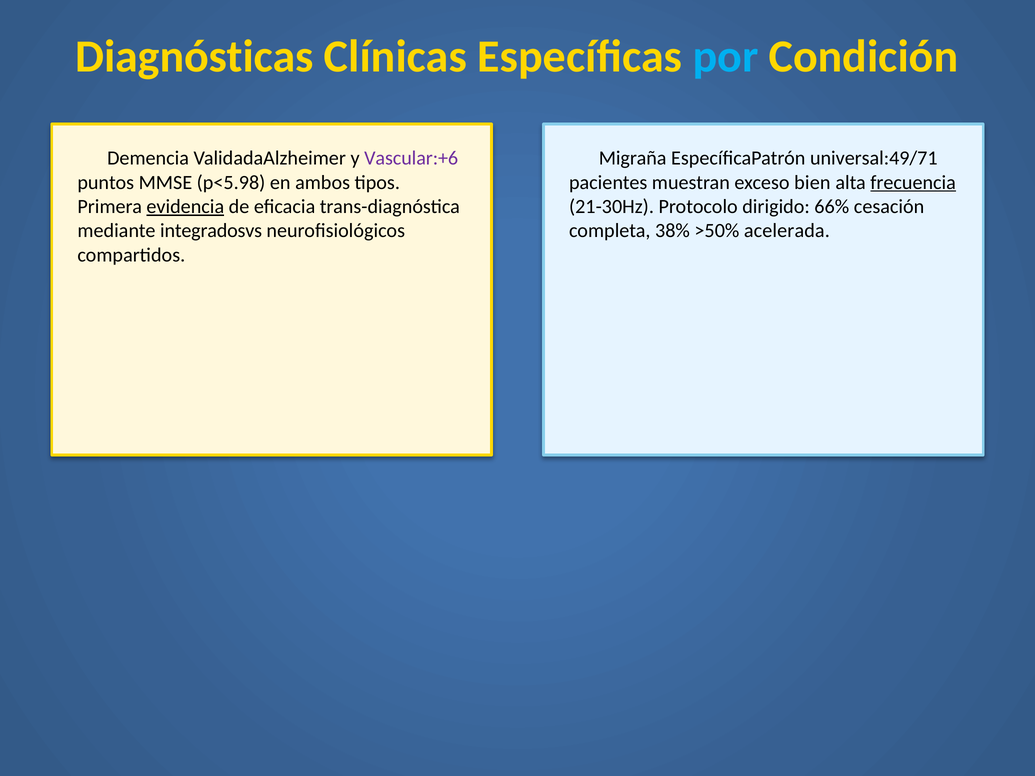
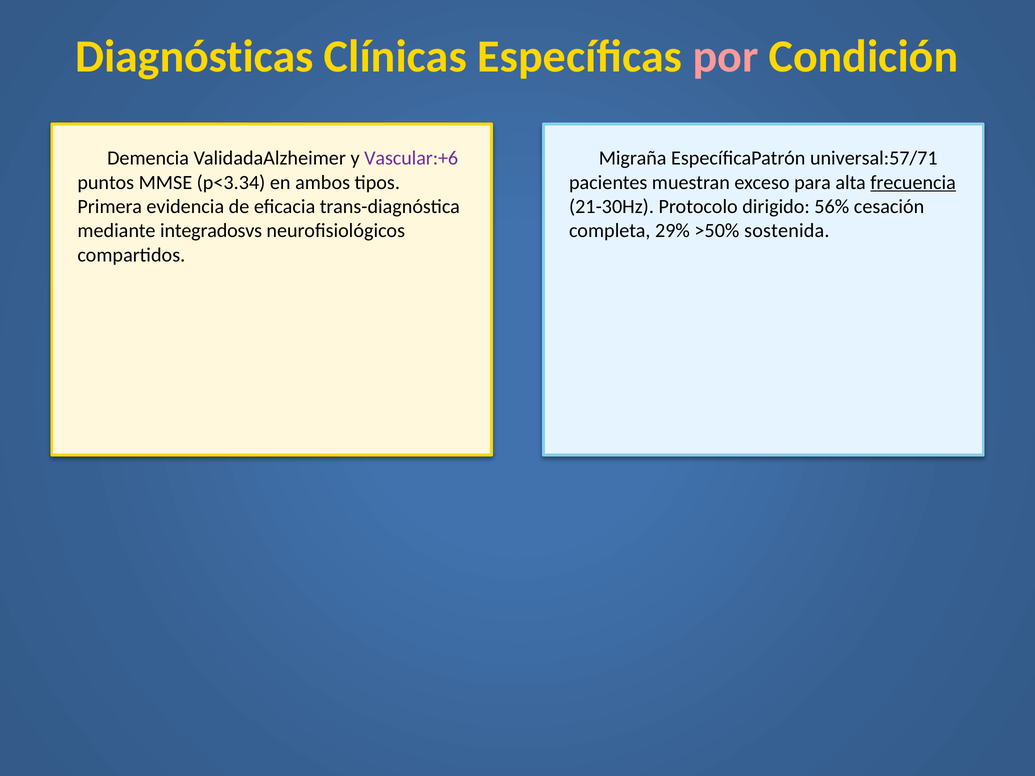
por colour: light blue -> pink (725, 57)
universal:49/71: universal:49/71 -> universal:57/71 (874, 158)
p<5.98: p<5.98 -> p<3.34 (231, 182)
bien: bien -> para (813, 182)
evidencia underline: present -> none (185, 207)
66%: 66% -> 56% (832, 207)
38%: 38% -> 29% (672, 231)
acelerada: acelerada -> sostenida (787, 231)
